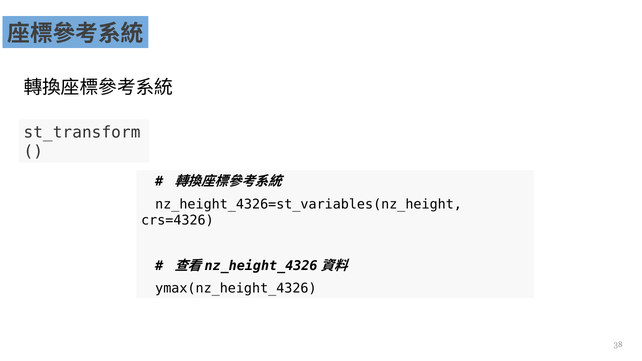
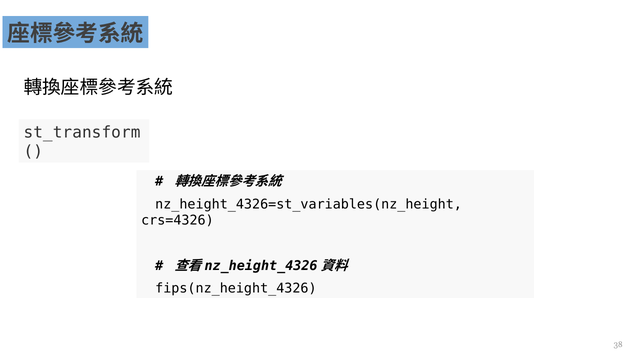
ymax(nz_height_4326: ymax(nz_height_4326 -> fips(nz_height_4326 (236, 289)
